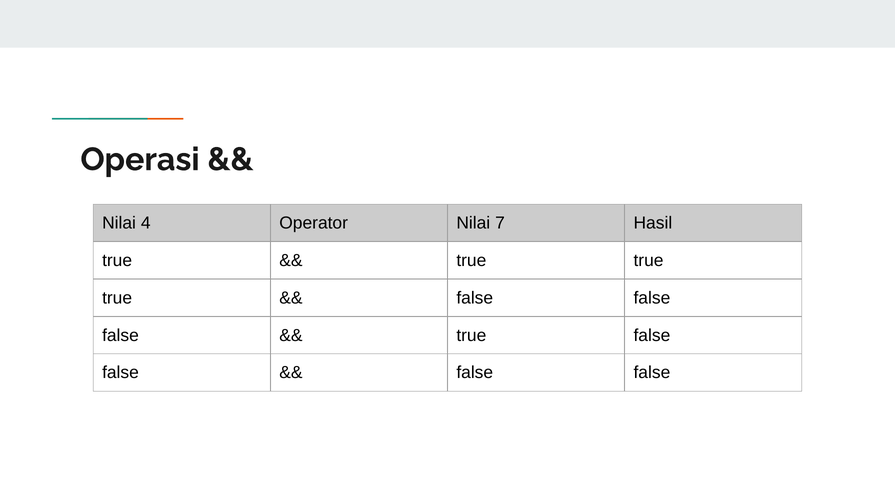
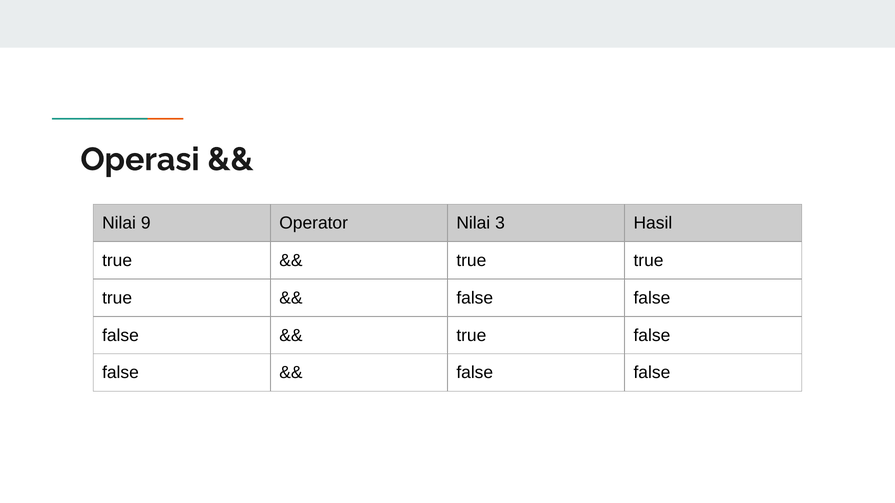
4: 4 -> 9 (146, 223)
7: 7 -> 3 (500, 223)
